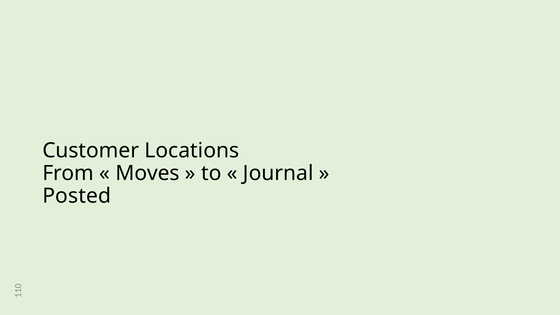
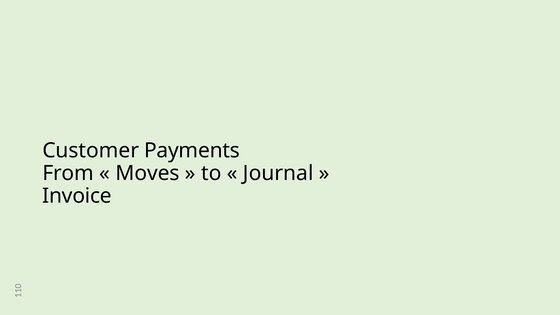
Locations: Locations -> Payments (192, 151)
Posted: Posted -> Invoice (77, 196)
